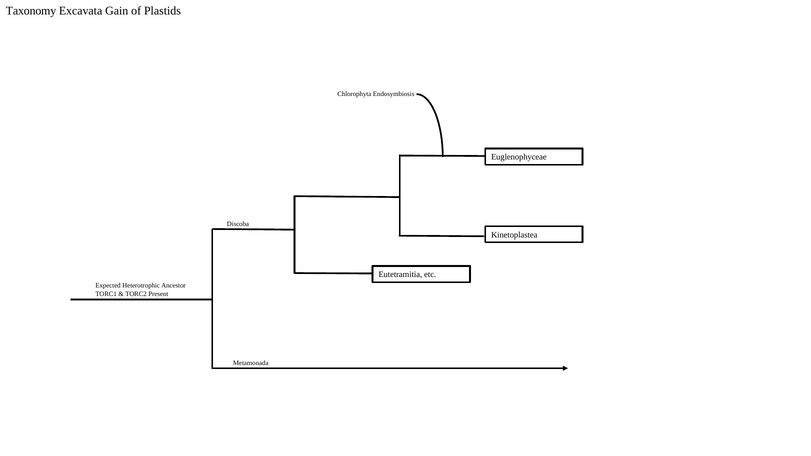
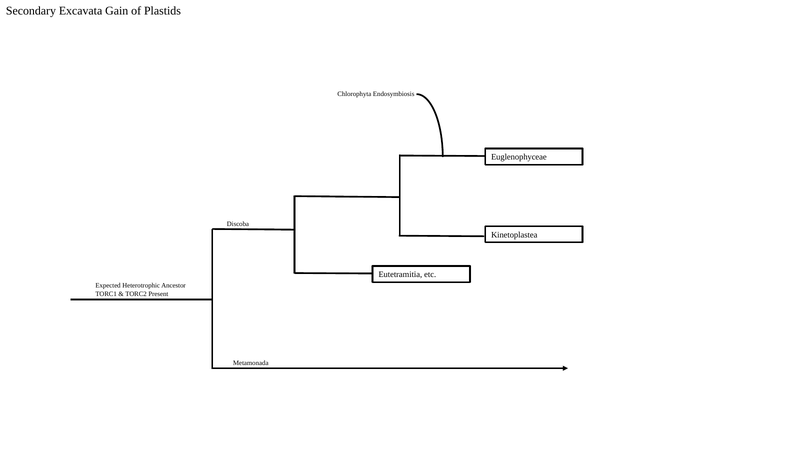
Taxonomy: Taxonomy -> Secondary (31, 11)
